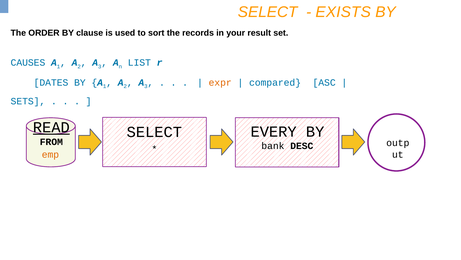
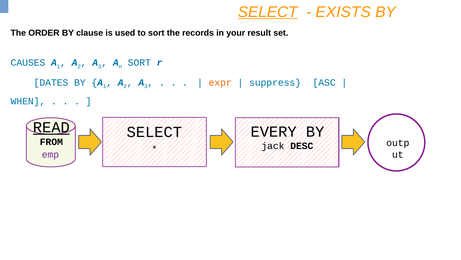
SELECT underline: none -> present (268, 12)
LIST: LIST -> SORT (139, 63)
compared: compared -> suppress (275, 82)
SETS: SETS -> WHEN (28, 101)
bank: bank -> jack (273, 146)
emp colour: orange -> purple (50, 154)
